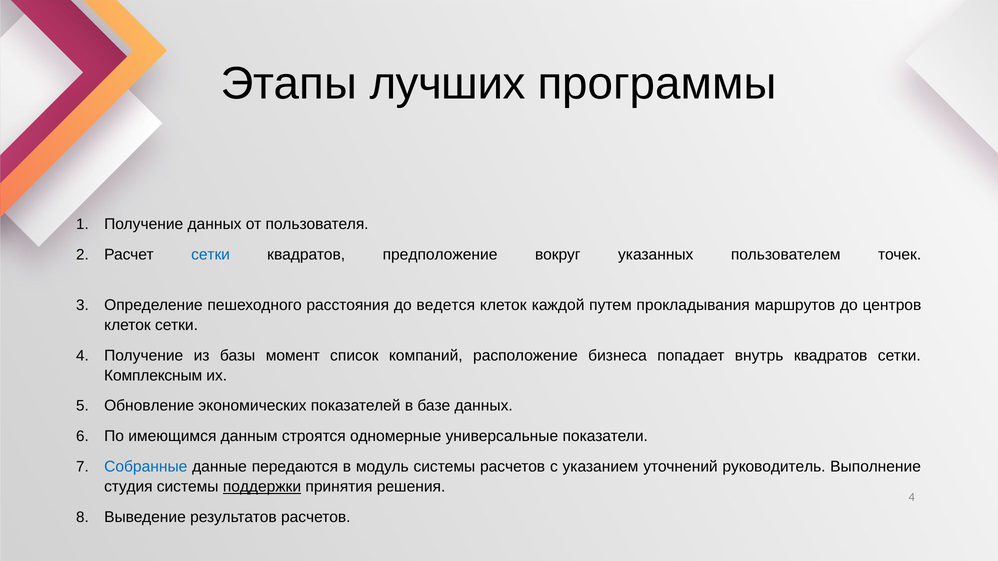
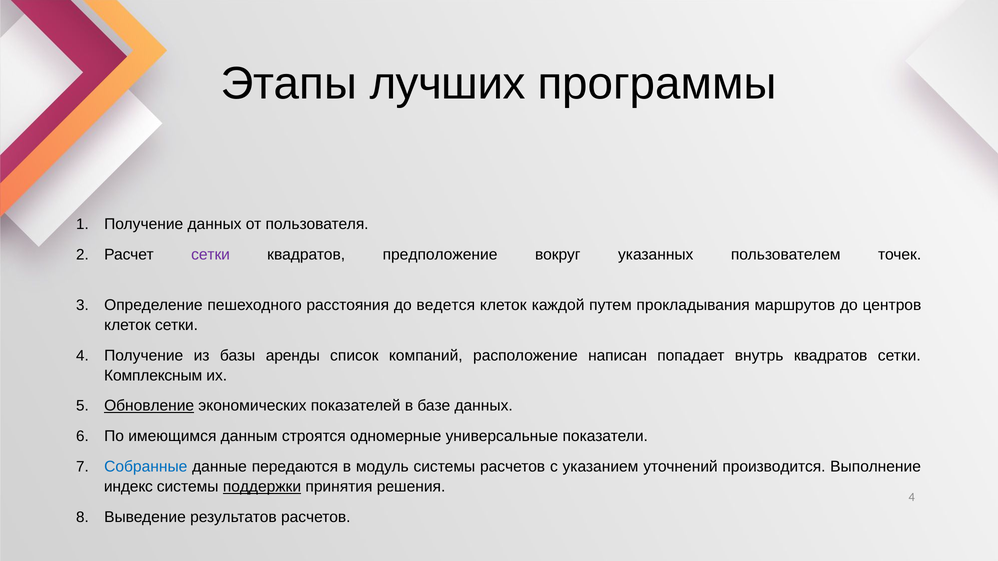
сетки colour: blue -> purple (211, 255)
момент: момент -> аренды (293, 356)
бизнеса: бизнеса -> написан (618, 356)
Обновление underline: none -> present (149, 406)
руководитель: руководитель -> производится (774, 467)
студия: студия -> индекс (128, 487)
